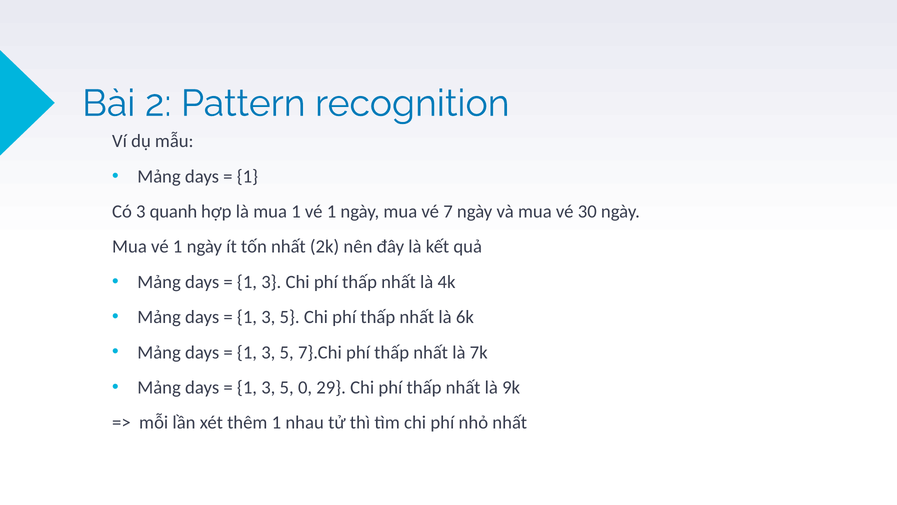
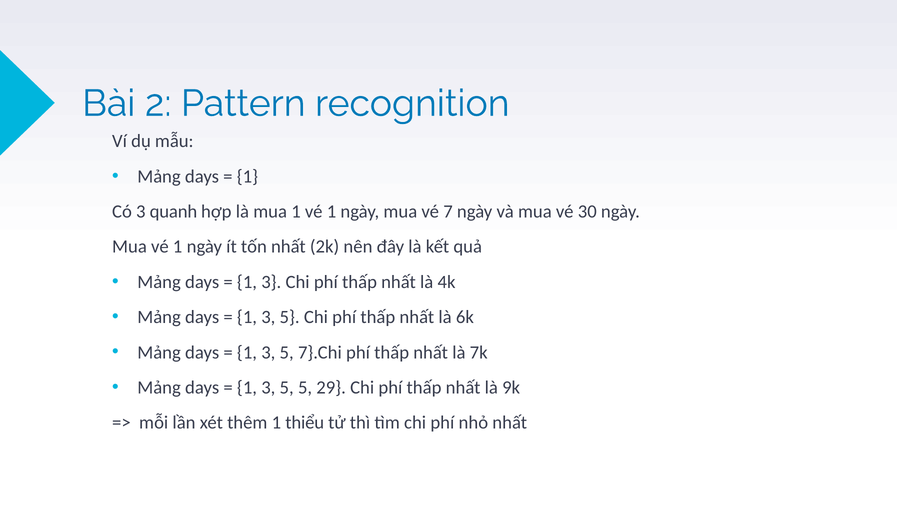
5 0: 0 -> 5 (305, 387)
nhau: nhau -> thiểu (305, 422)
